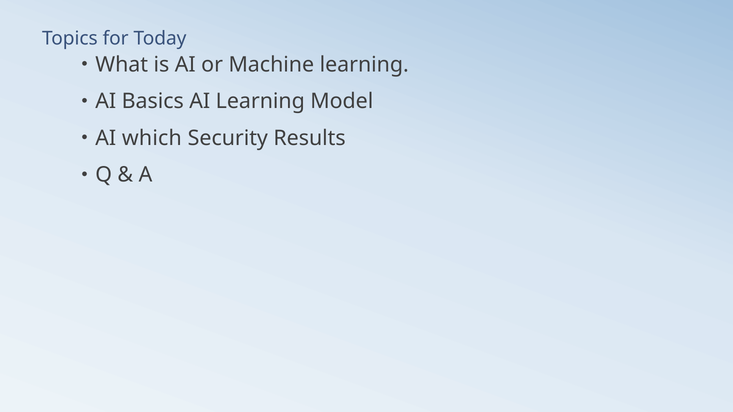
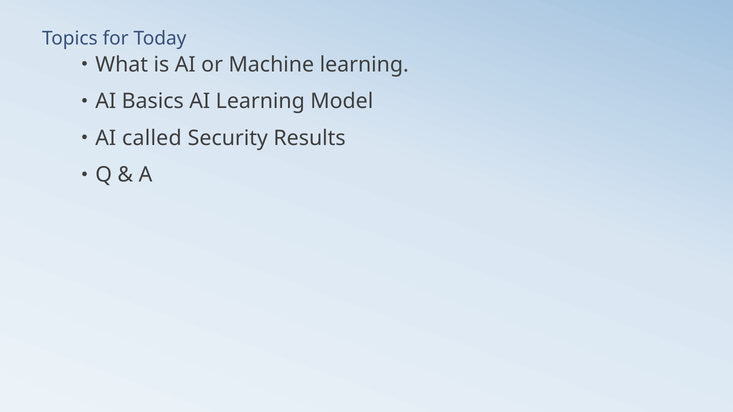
which: which -> called (152, 138)
